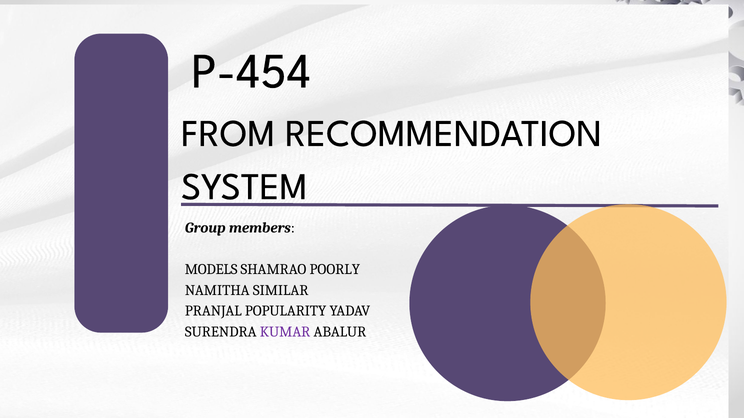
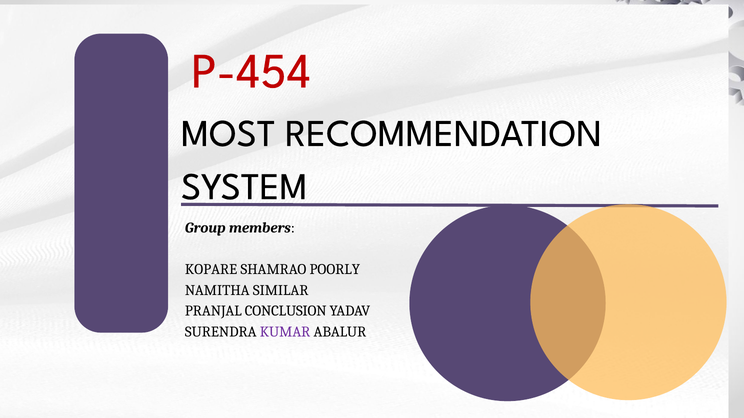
P-454 colour: black -> red (251, 71)
FROM: FROM -> MOST (228, 134)
MODELS: MODELS -> KOPARE (211, 270)
POPULARITY: POPULARITY -> CONCLUSION (286, 311)
